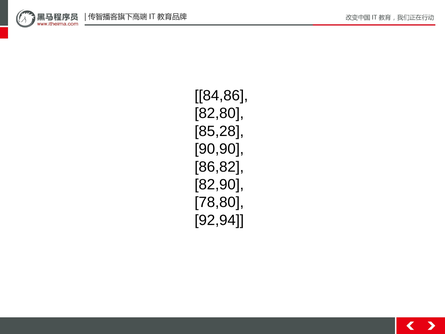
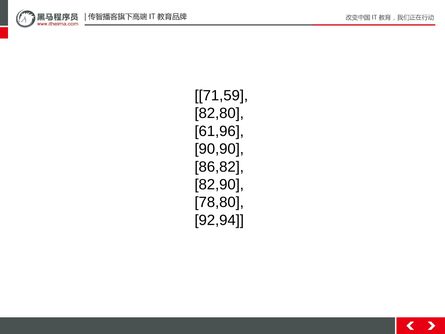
84,86: 84,86 -> 71,59 (221, 95)
85,28: 85,28 -> 61,96 (219, 131)
